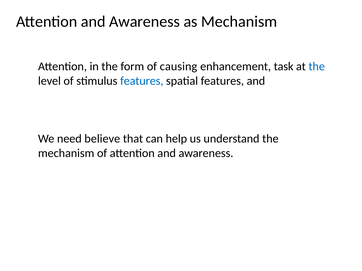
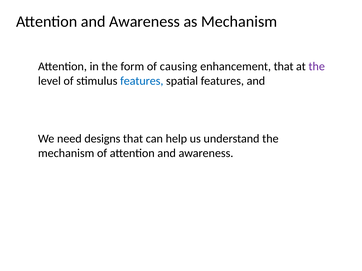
enhancement task: task -> that (284, 66)
the colour: blue -> purple (317, 66)
believe: believe -> designs (102, 139)
